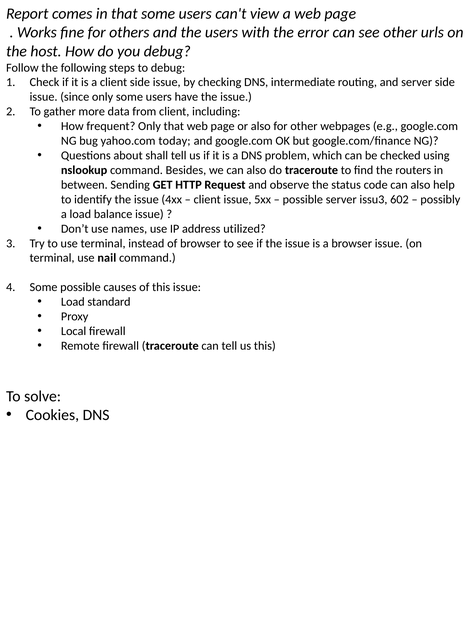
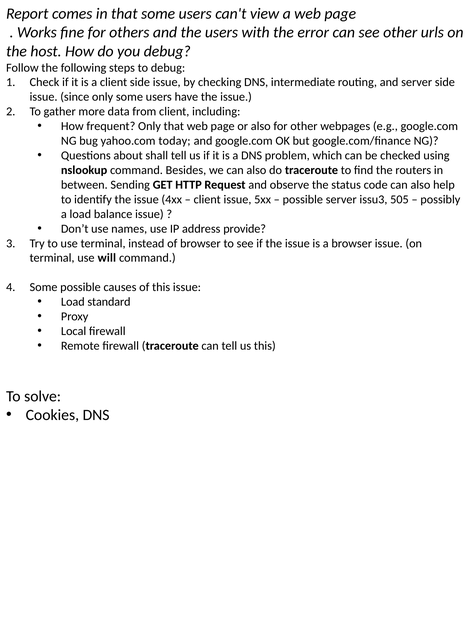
602: 602 -> 505 (399, 199)
utilized: utilized -> provide (245, 229)
nail: nail -> will (107, 258)
